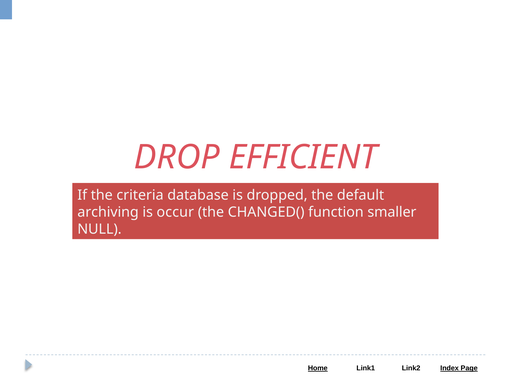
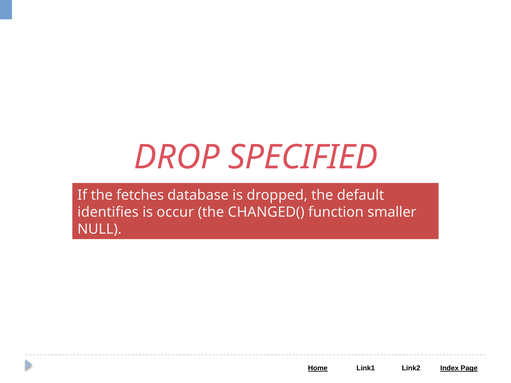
EFFICIENT: EFFICIENT -> SPECIFIED (303, 157)
criteria: criteria -> fetches (140, 195)
archiving: archiving -> identifies (108, 212)
